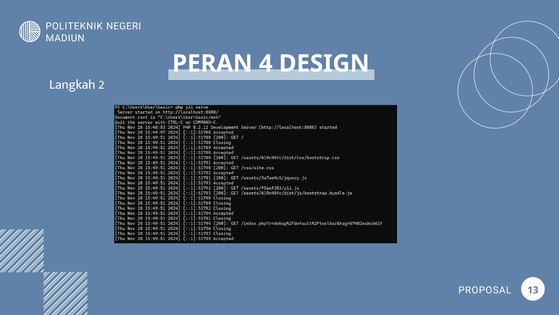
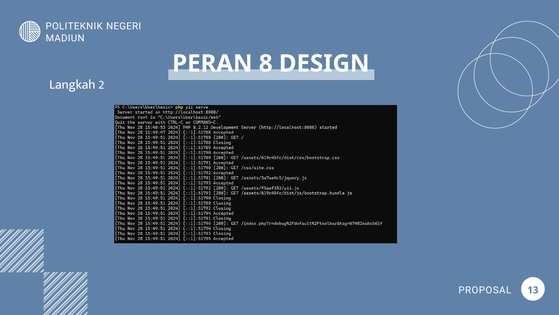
4: 4 -> 8 (266, 63)
